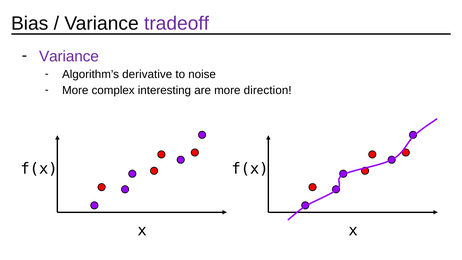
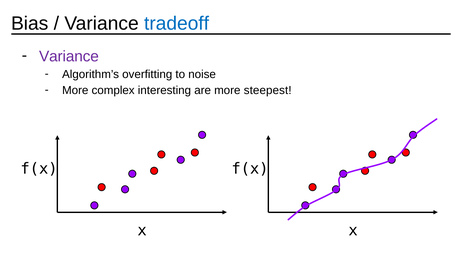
tradeoff colour: purple -> blue (177, 23)
derivative: derivative -> overfitting (147, 74)
direction: direction -> steepest (268, 90)
